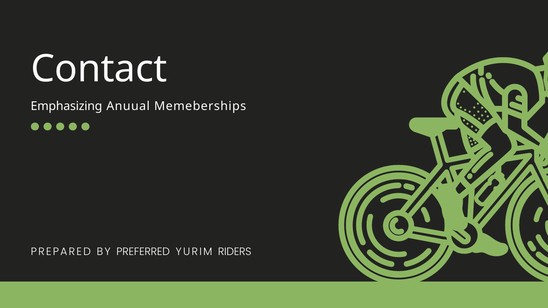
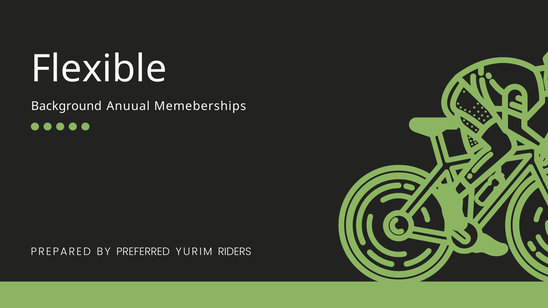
Contact: Contact -> Flexible (99, 69)
Emphasizing: Emphasizing -> Background (66, 106)
